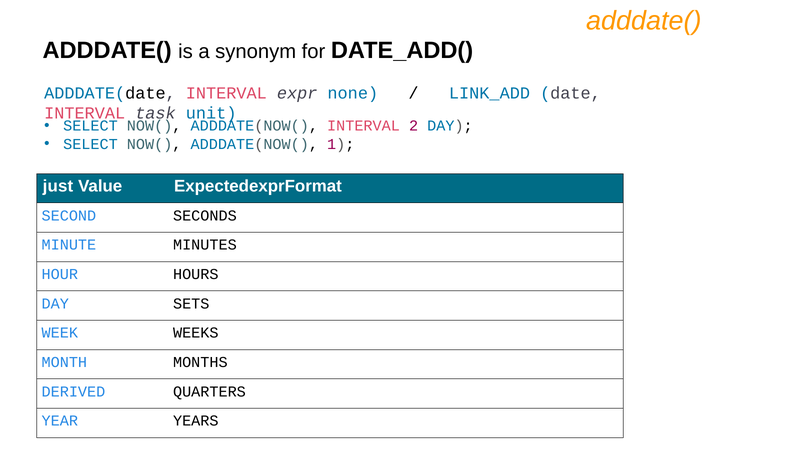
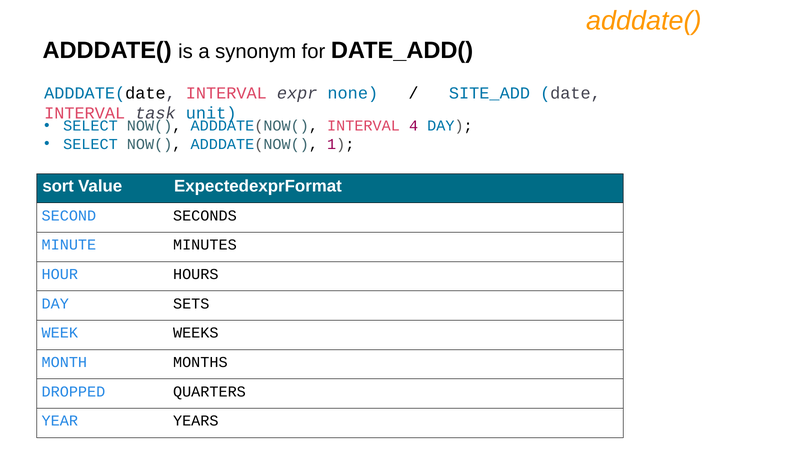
LINK_ADD: LINK_ADD -> SITE_ADD (489, 93)
2: 2 -> 4 (414, 126)
just: just -> sort (58, 186)
DERIVED: DERIVED -> DROPPED (73, 392)
